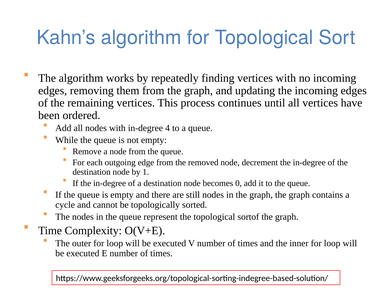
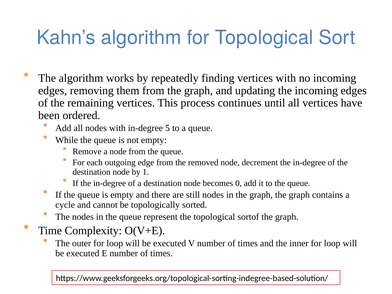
4: 4 -> 5 (168, 128)
